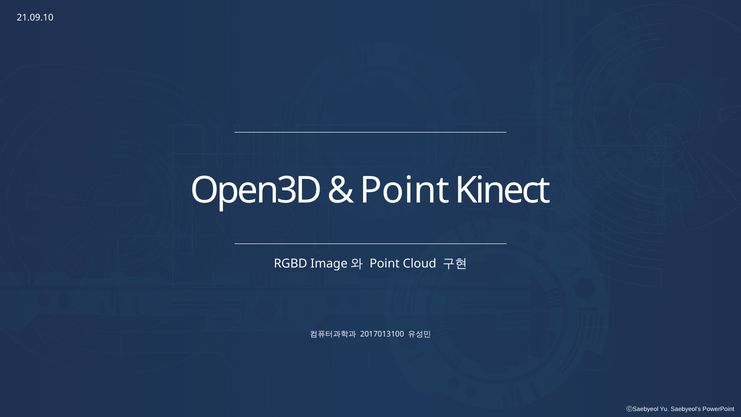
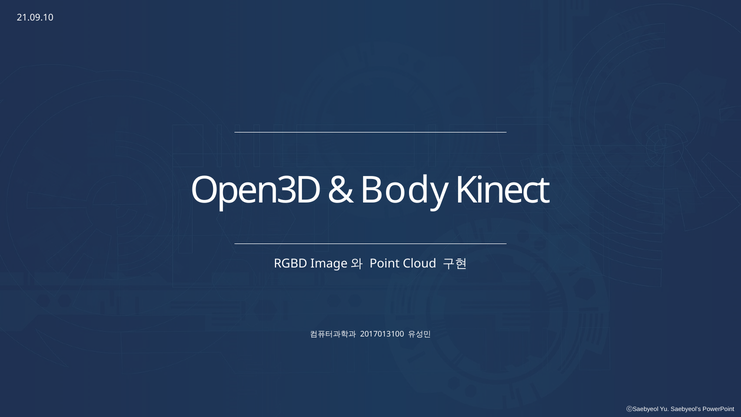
Point: Point -> Body (404, 190)
